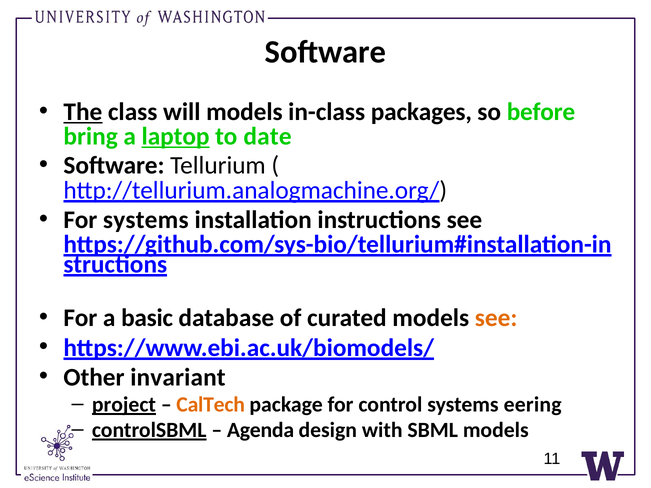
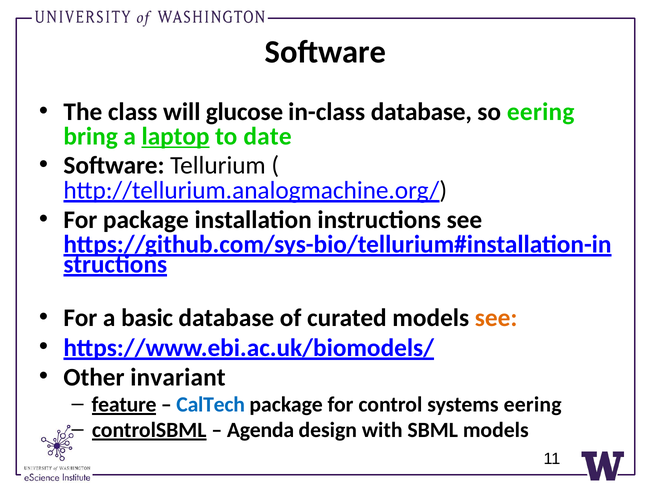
The underline: present -> none (83, 112)
will models: models -> glucose (244, 112)
in-class packages: packages -> database (421, 112)
so before: before -> eering (541, 112)
For systems: systems -> package (146, 220)
project: project -> feature (124, 405)
CalTech colour: orange -> blue (211, 405)
